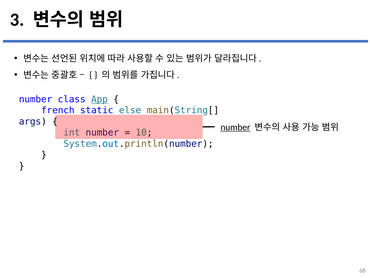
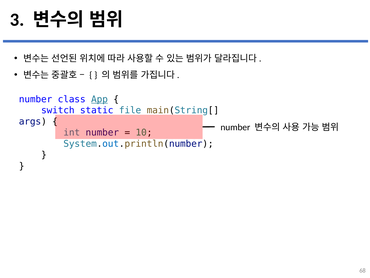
french: french -> switch (58, 110)
else: else -> file (130, 110)
number underline: present -> none (235, 127)
